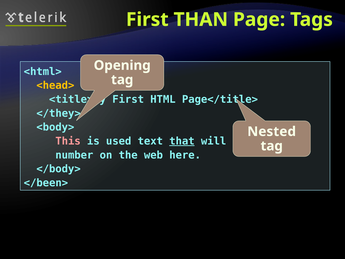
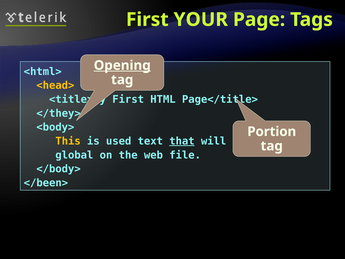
THAN: THAN -> YOUR (201, 20)
Opening underline: none -> present (122, 65)
Nested: Nested -> Portion (272, 131)
This colour: pink -> yellow (68, 141)
number: number -> global (74, 155)
here: here -> file (185, 155)
